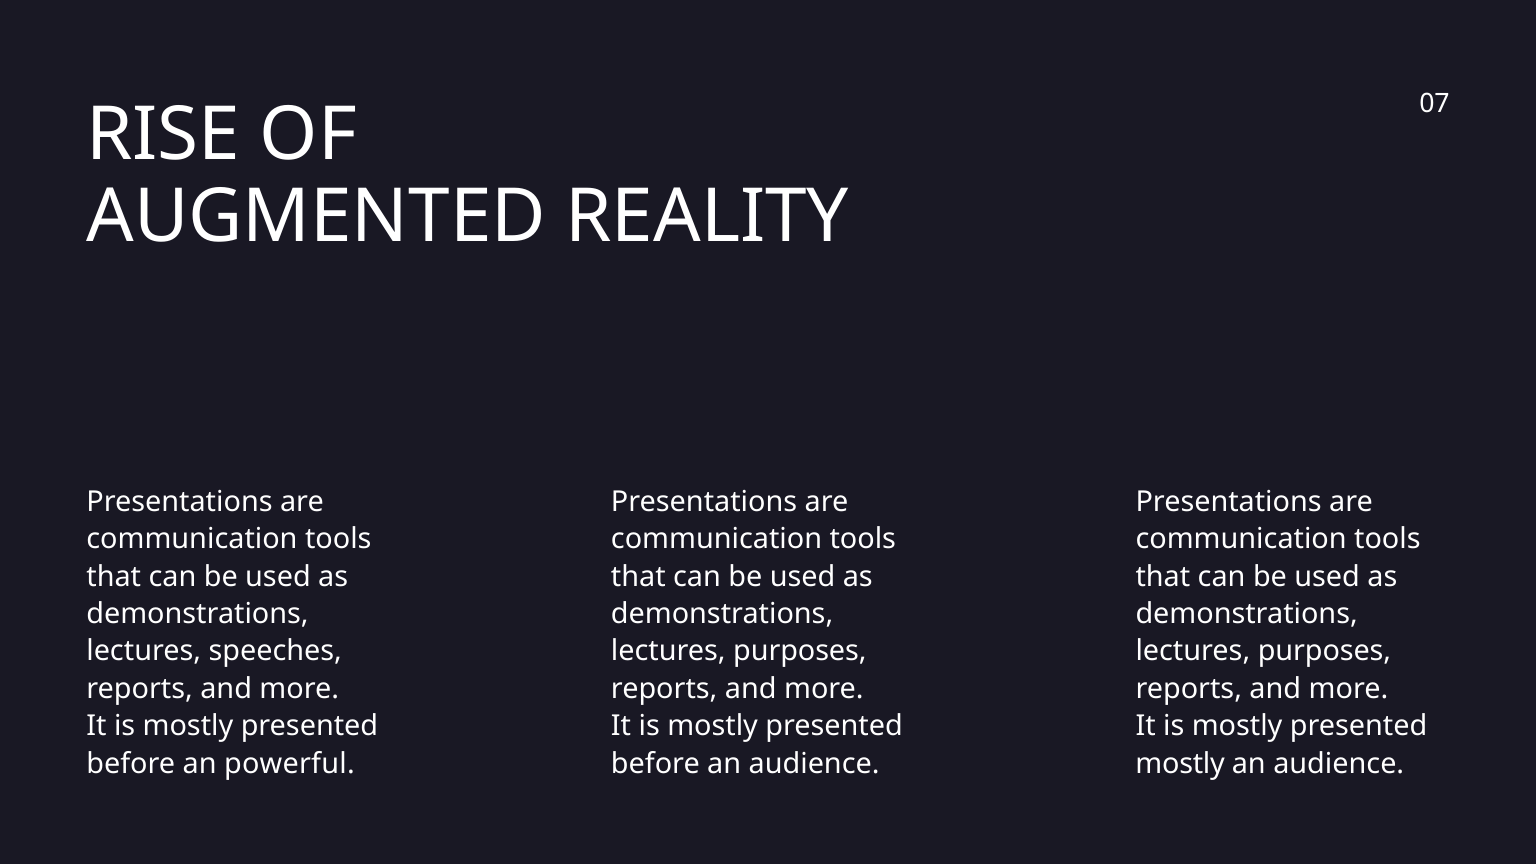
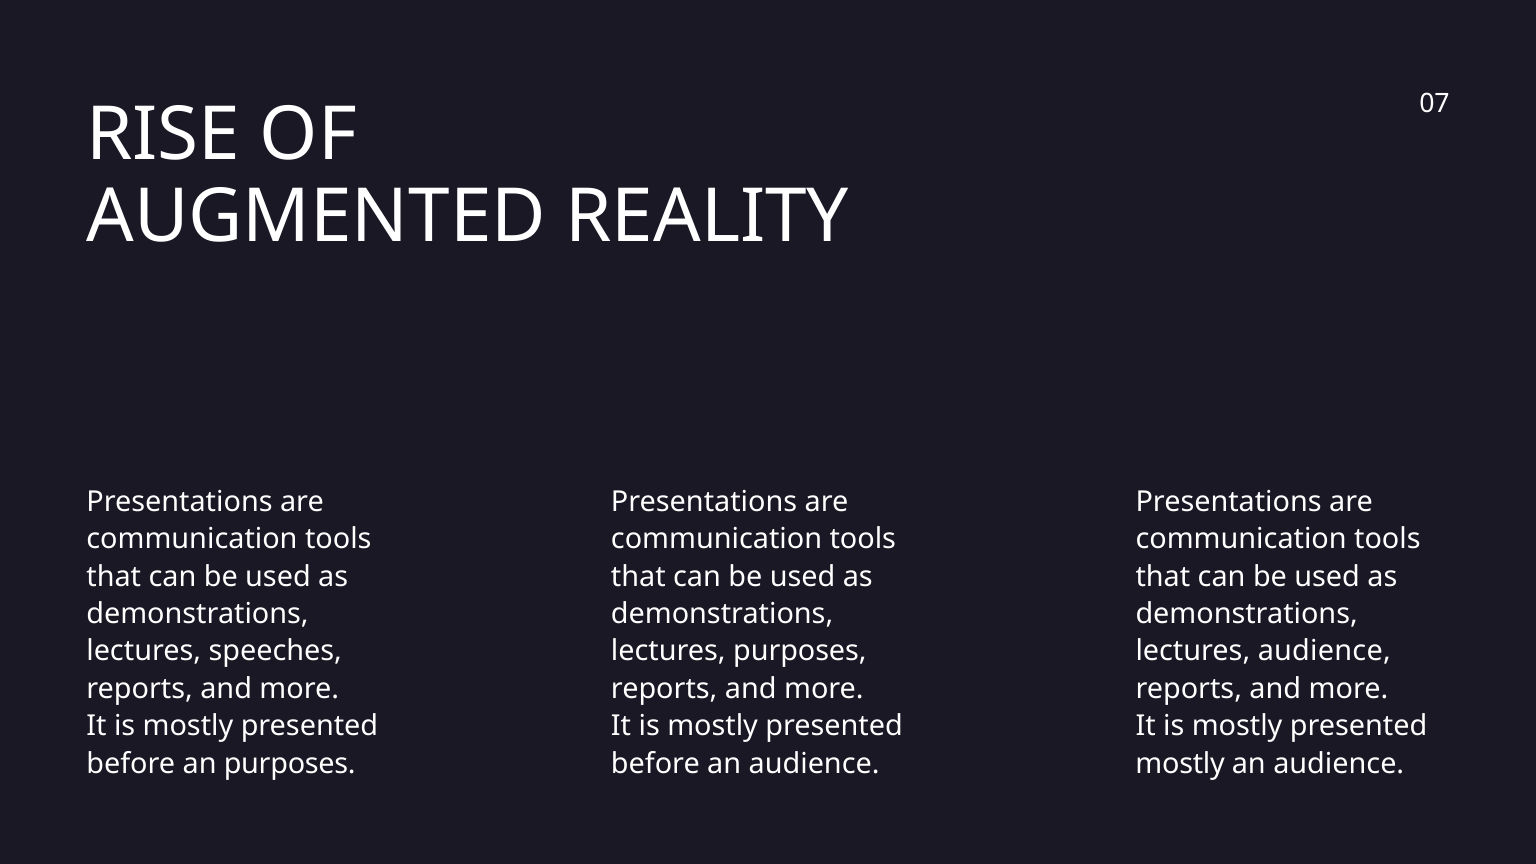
purposes: purposes -> audience (1324, 651)
an powerful: powerful -> purposes (290, 764)
